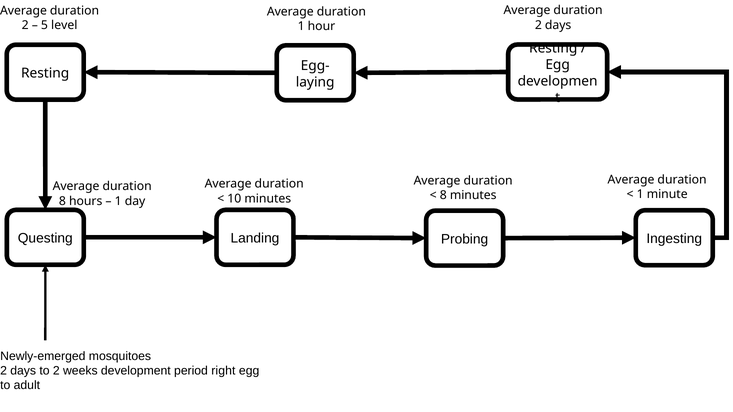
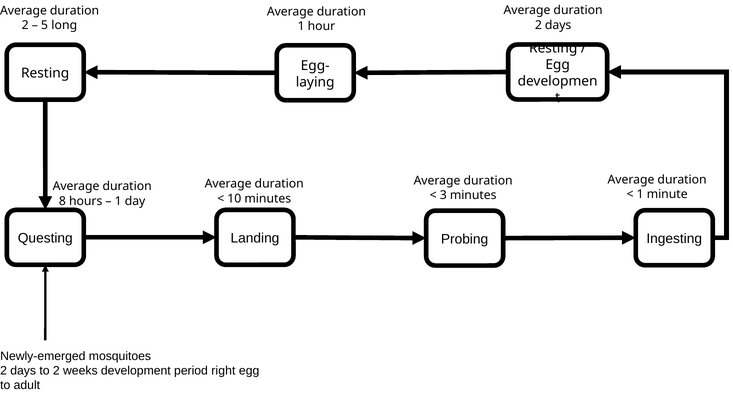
level: level -> long (64, 25)
8: 8 -> 3 (443, 196)
